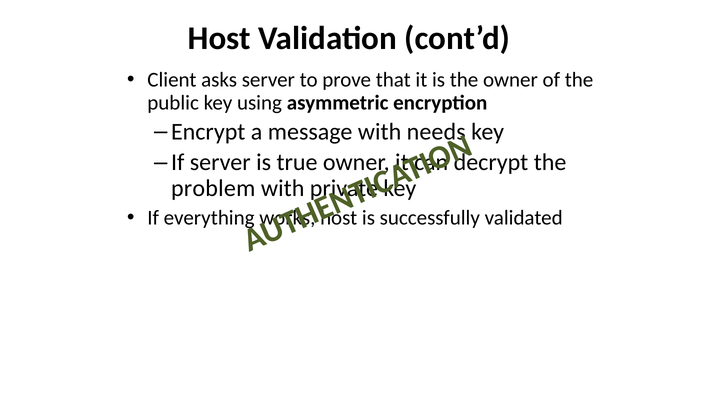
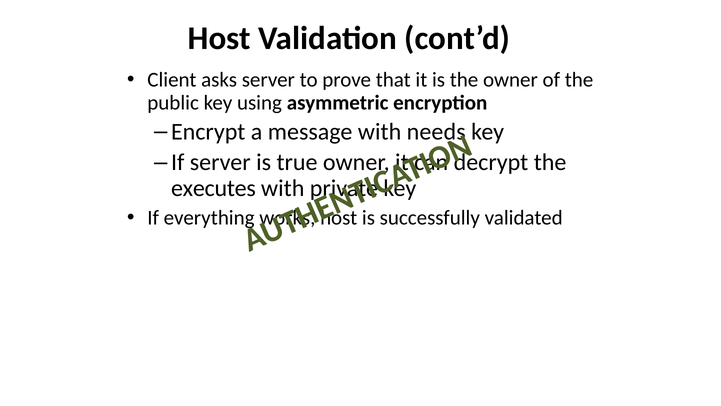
problem: problem -> executes (213, 188)
